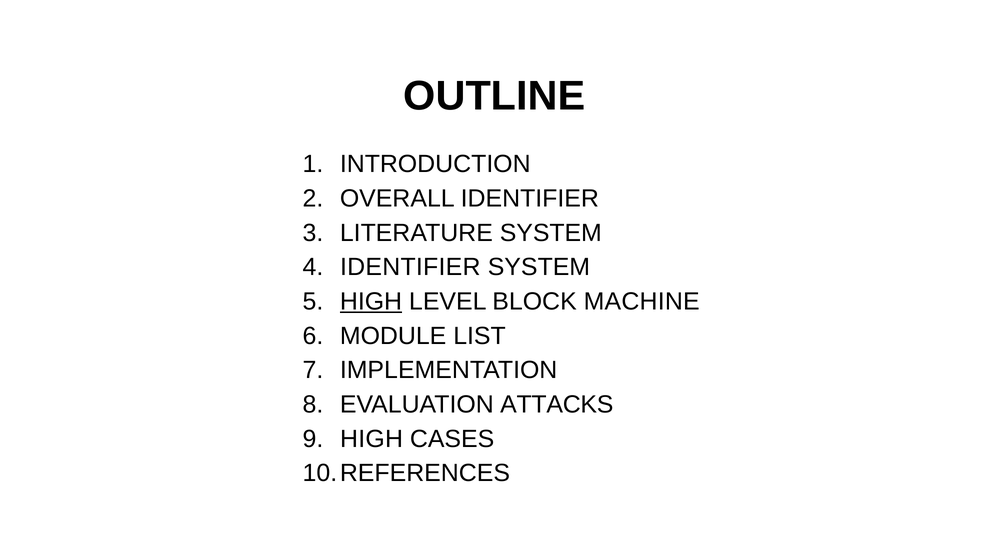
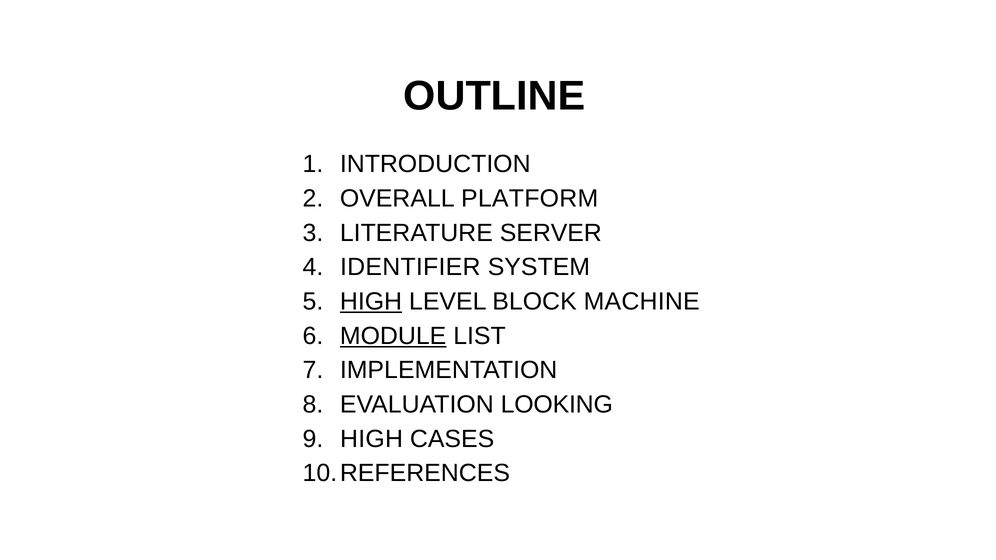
OVERALL IDENTIFIER: IDENTIFIER -> PLATFORM (530, 199)
LITERATURE SYSTEM: SYSTEM -> SERVER (551, 233)
MODULE underline: none -> present (393, 336)
ATTACKS: ATTACKS -> LOOKING (557, 405)
